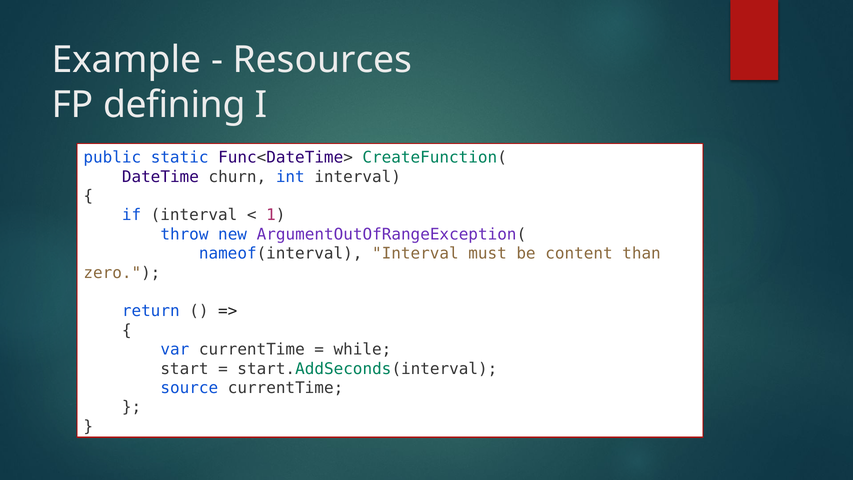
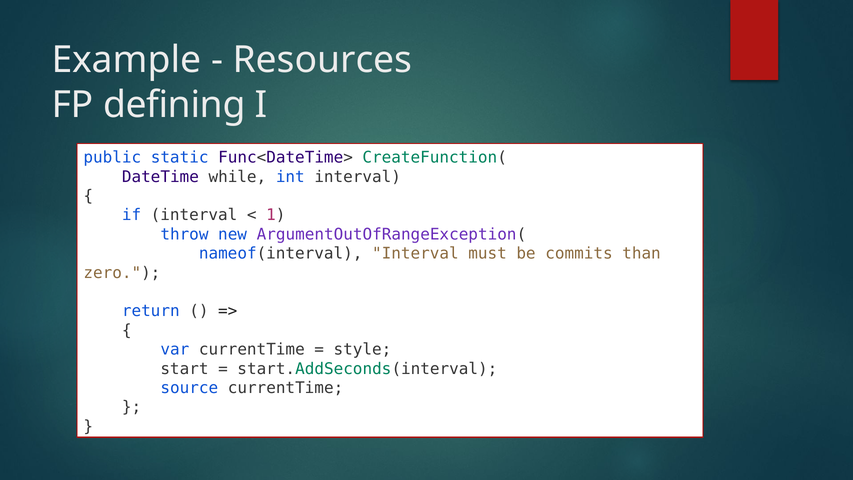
churn: churn -> while (237, 177)
content: content -> commits (579, 253)
while: while -> style (362, 349)
